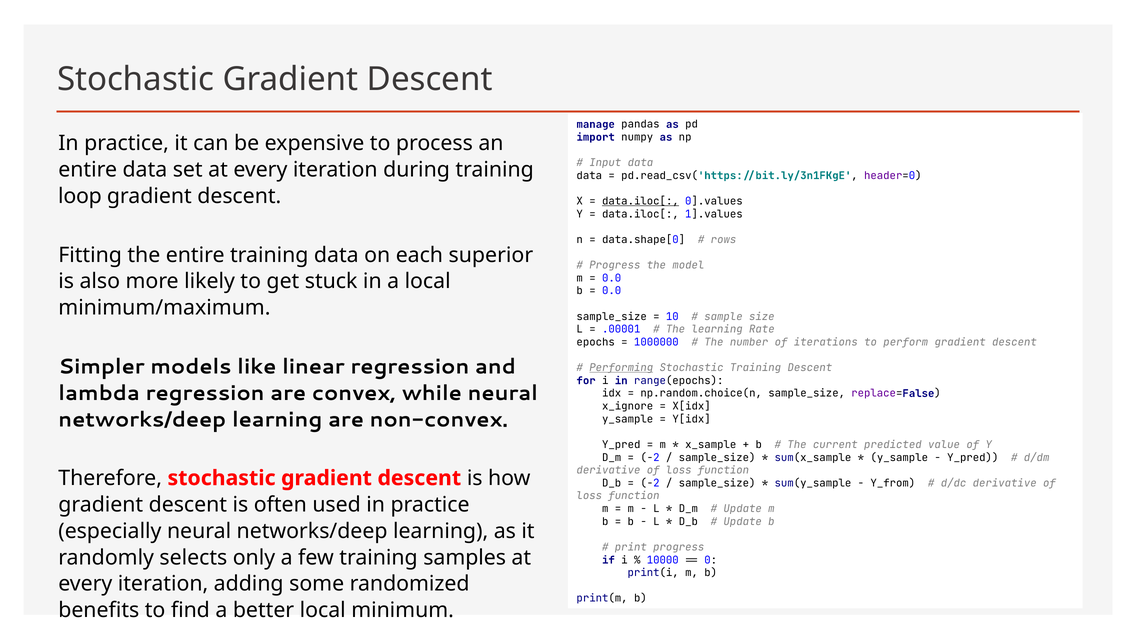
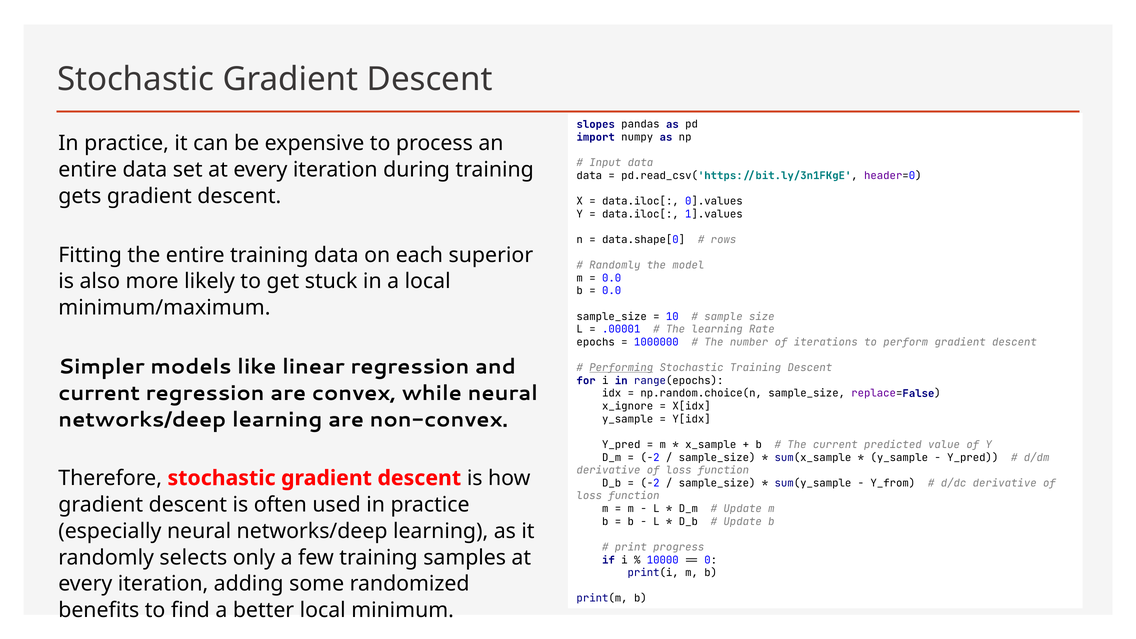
manage: manage -> slopes (596, 124)
loop: loop -> gets (80, 196)
data.iloc[ underline: present -> none (640, 201)
Progress: Progress -> Randomly (615, 265)
lambda: lambda -> current (99, 393)
